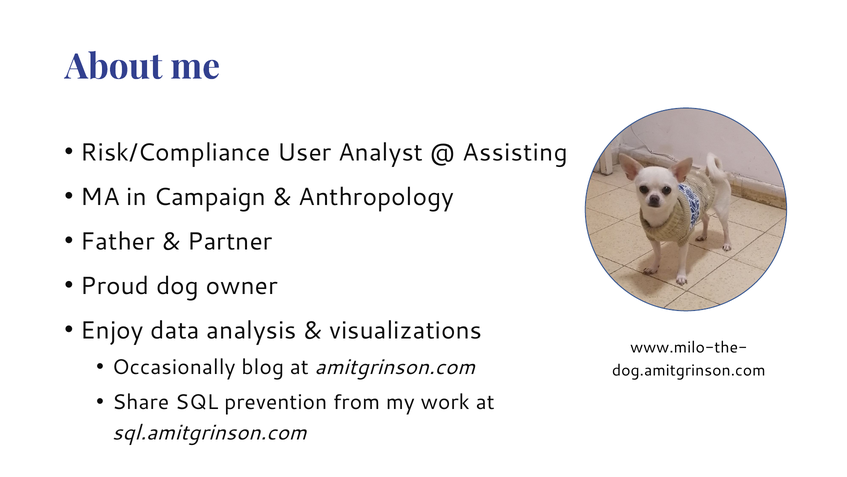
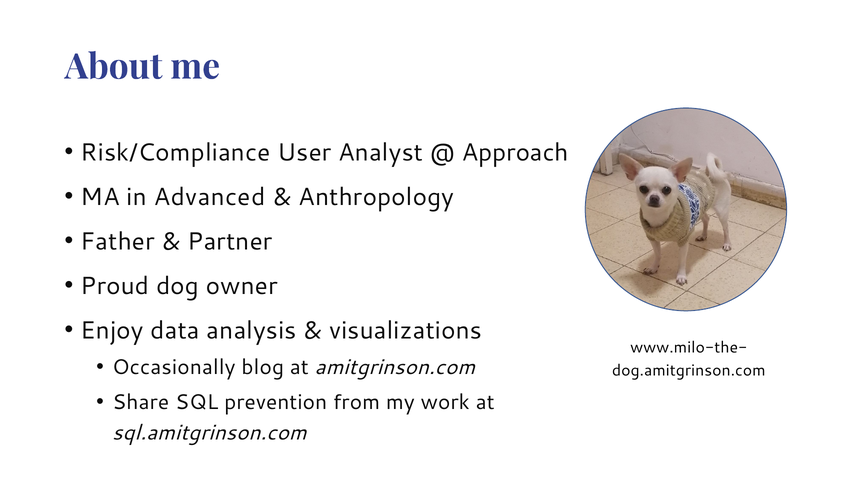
Assisting: Assisting -> Approach (515, 152)
Campaign: Campaign -> Advanced (210, 197)
